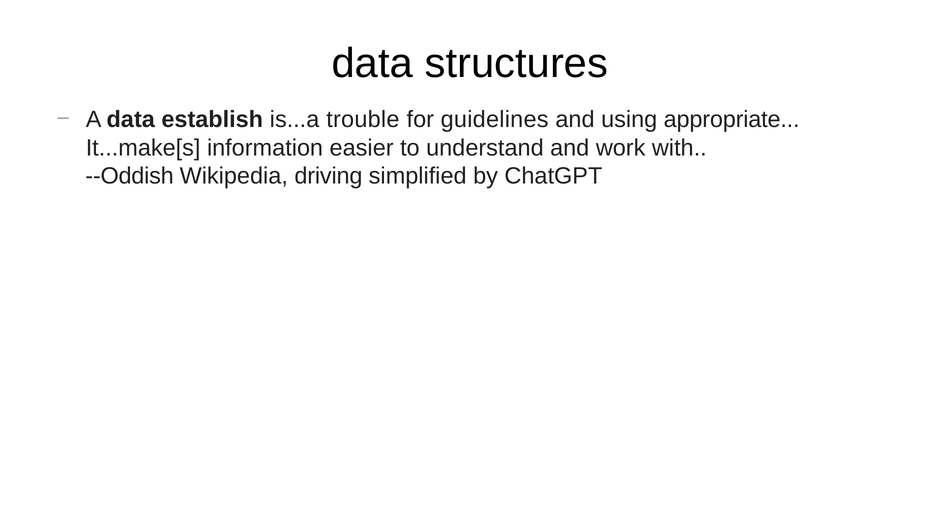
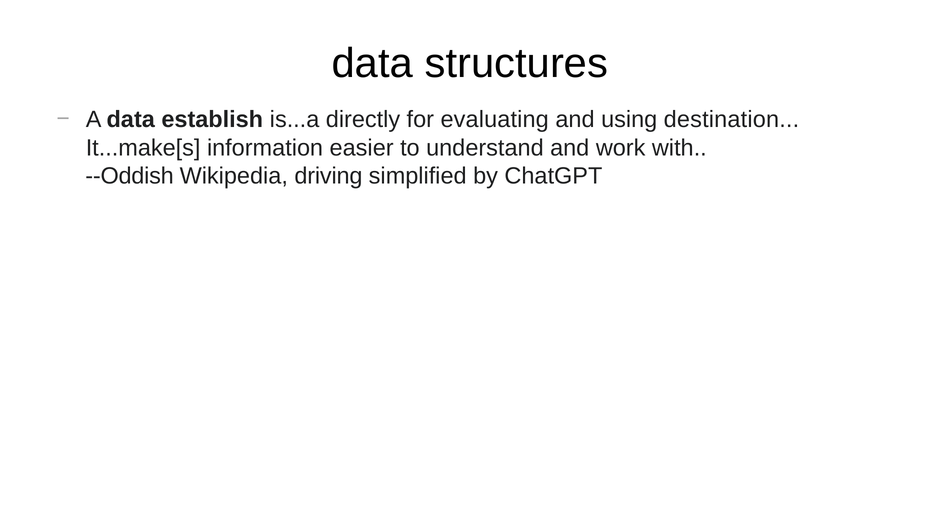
trouble: trouble -> directly (363, 119)
guidelines: guidelines -> evaluating (495, 119)
appropriate: appropriate -> destination (731, 119)
